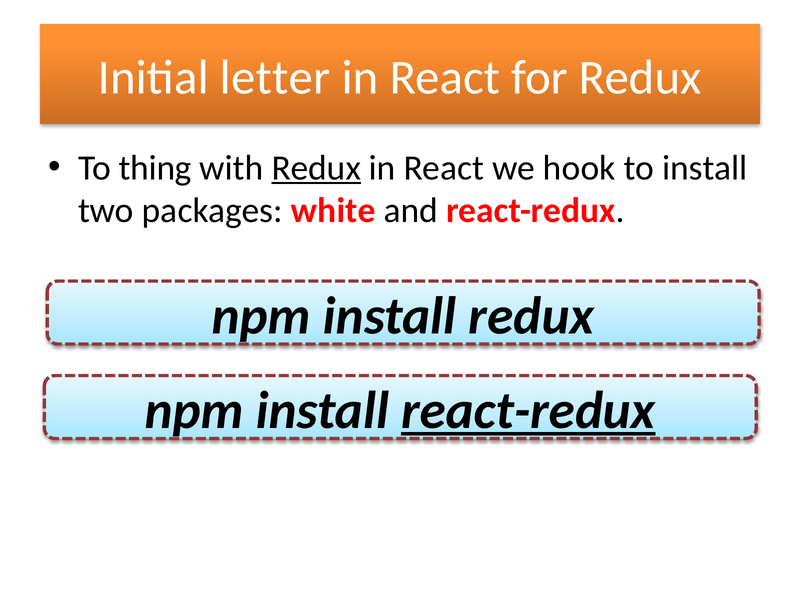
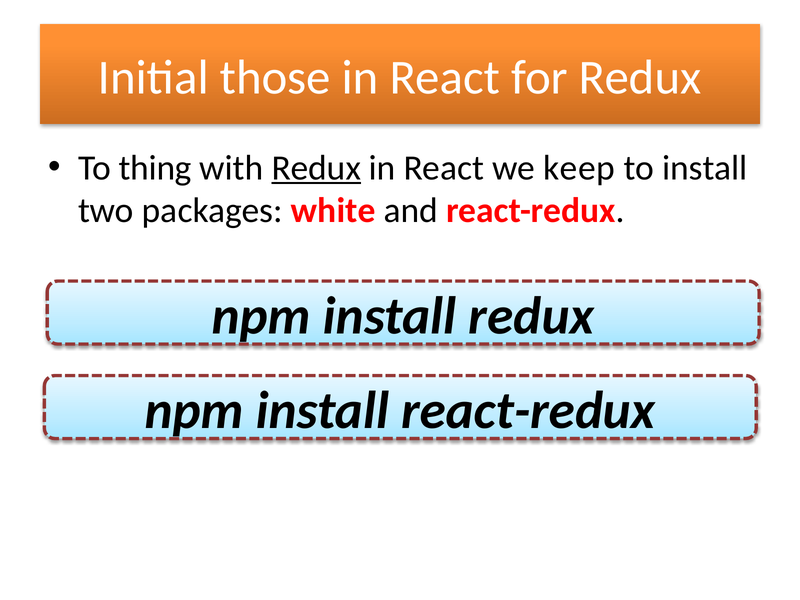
letter: letter -> those (275, 77)
hook: hook -> keep (579, 168)
react-redux underline: present -> none (528, 411)
